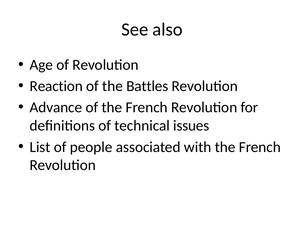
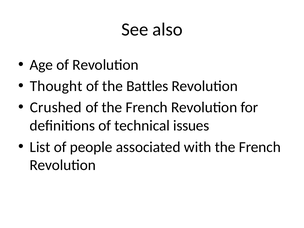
Reaction: Reaction -> Thought (56, 86)
Advance: Advance -> Crushed (56, 107)
